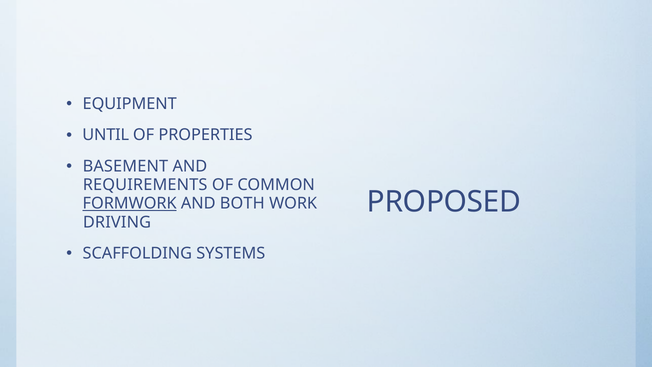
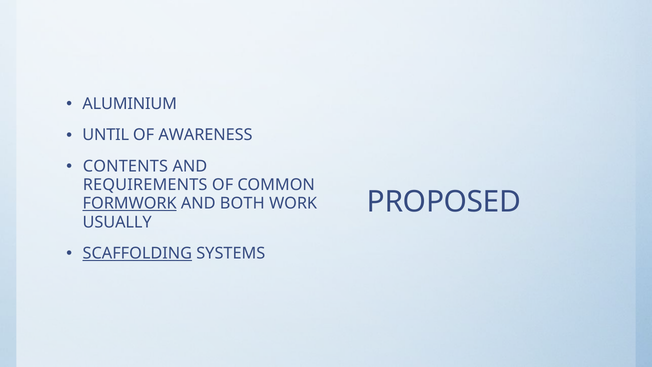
EQUIPMENT: EQUIPMENT -> ALUMINIUM (130, 104)
PROPERTIES: PROPERTIES -> AWARENESS (205, 135)
BASEMENT: BASEMENT -> CONTENTS (125, 166)
DRIVING: DRIVING -> USUALLY (117, 222)
SCAFFOLDING underline: none -> present (137, 253)
